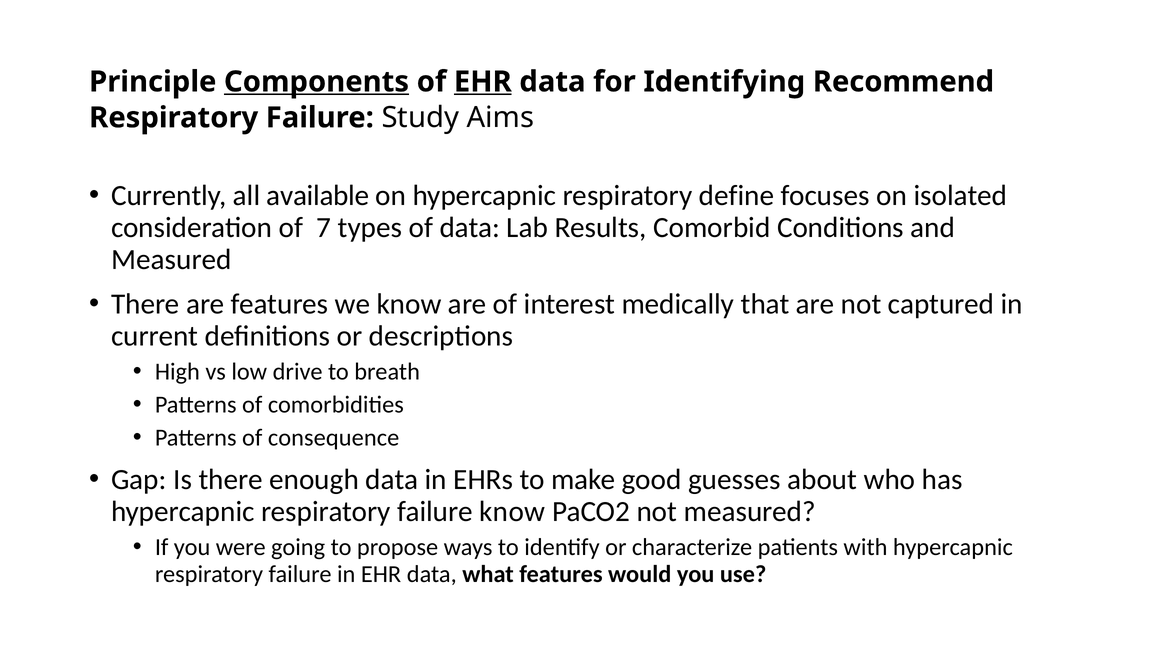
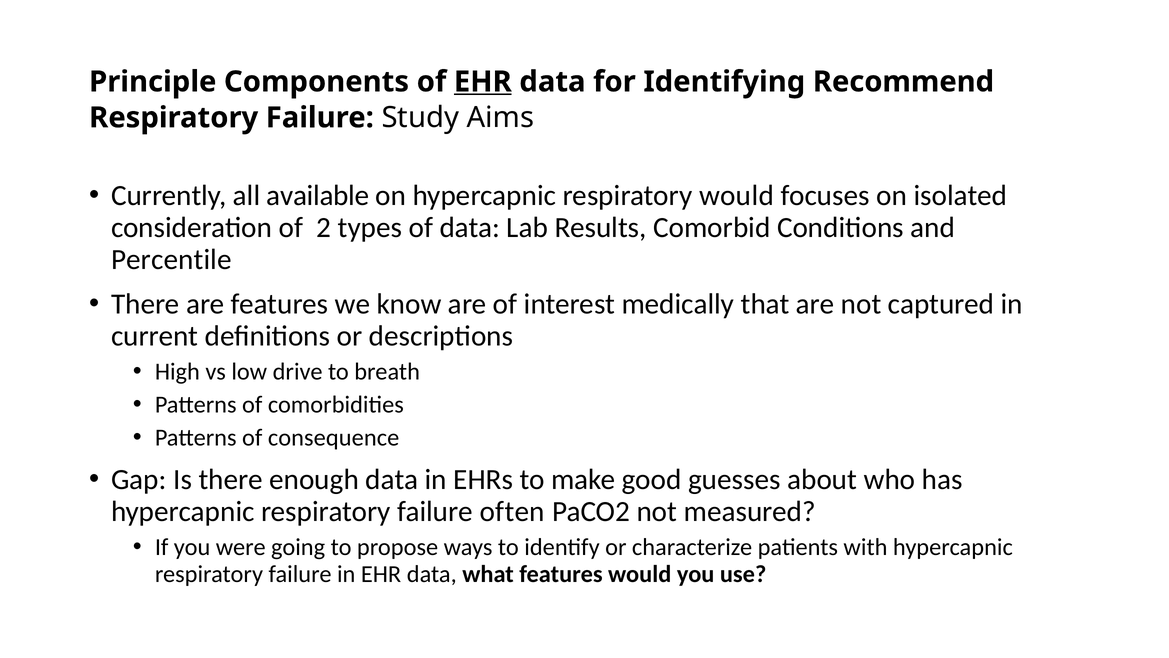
Components underline: present -> none (316, 82)
respiratory define: define -> would (736, 195)
7: 7 -> 2 (324, 228)
Measured: Measured -> Percentile (171, 260)
failure know: know -> often (512, 511)
